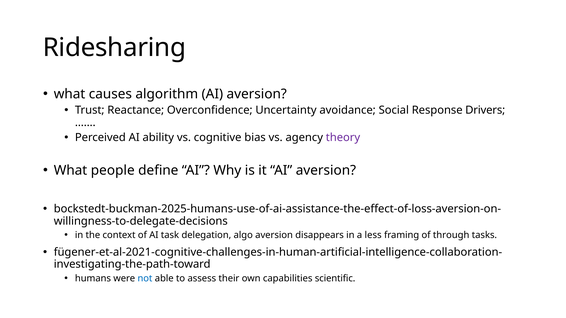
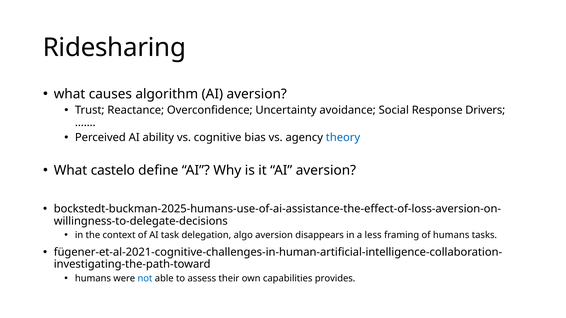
theory colour: purple -> blue (343, 138)
people: people -> castelo (113, 171)
of through: through -> humans (451, 235)
scientific: scientific -> provides (335, 279)
